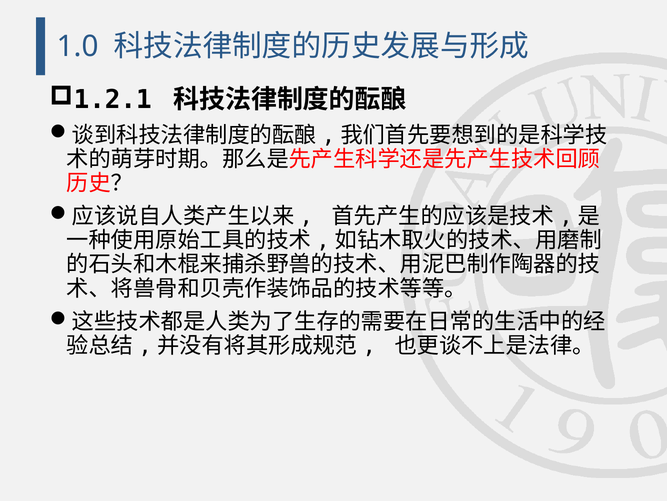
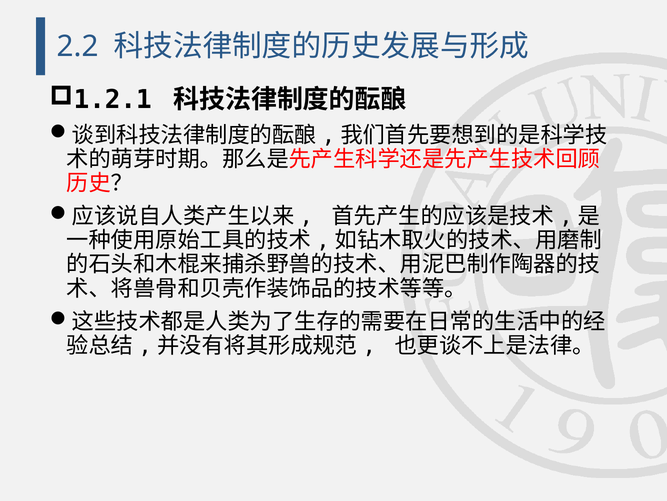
1.0: 1.0 -> 2.2 (78, 46)
